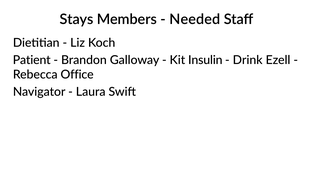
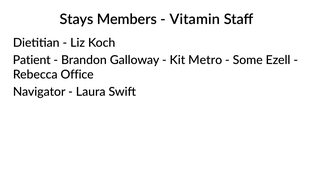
Needed: Needed -> Vitamin (195, 19)
Insulin: Insulin -> Metro (205, 60)
Drink: Drink -> Some (248, 60)
